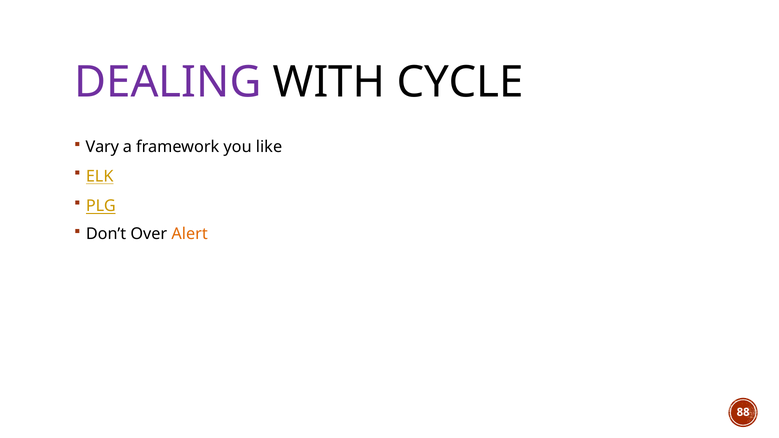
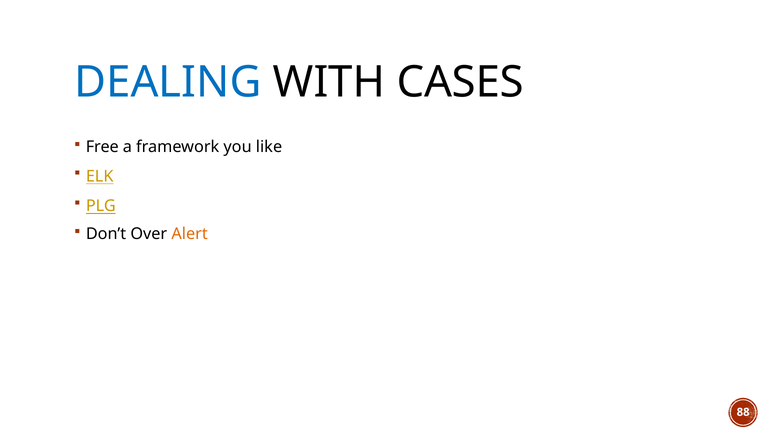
DEALING colour: purple -> blue (168, 82)
CYCLE: CYCLE -> CASES (460, 82)
Vary: Vary -> Free (102, 147)
